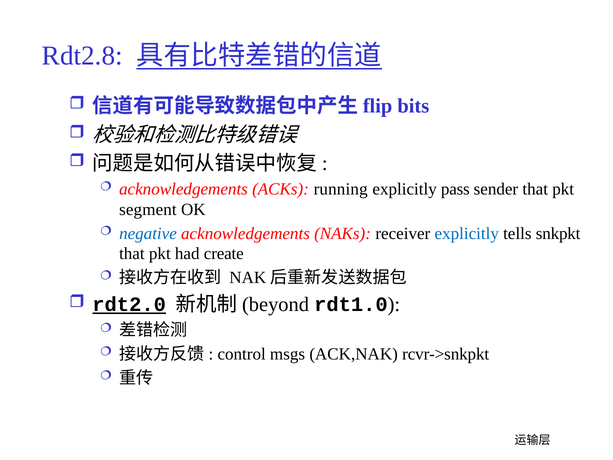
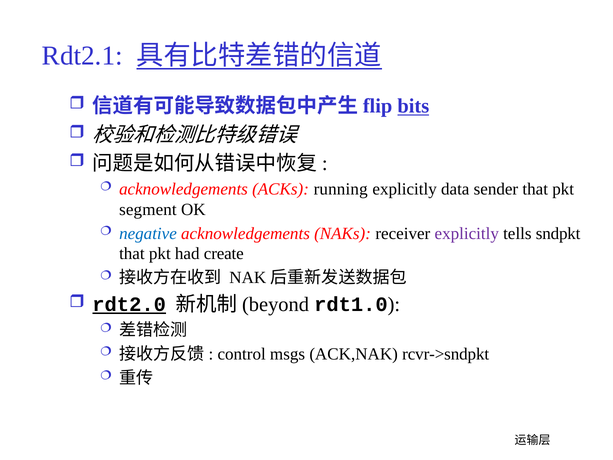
Rdt2.8: Rdt2.8 -> Rdt2.1 (82, 56)
bits underline: none -> present (413, 106)
pass: pass -> data (455, 189)
explicitly colour: blue -> purple (467, 233)
snkpkt: snkpkt -> sndpkt (558, 233)
rcvr->snkpkt: rcvr->snkpkt -> rcvr->sndpkt (446, 354)
